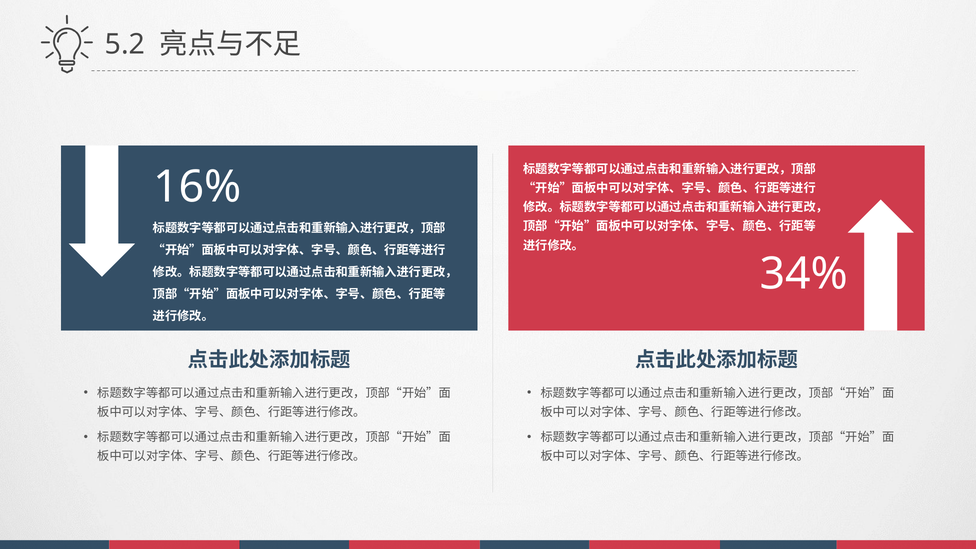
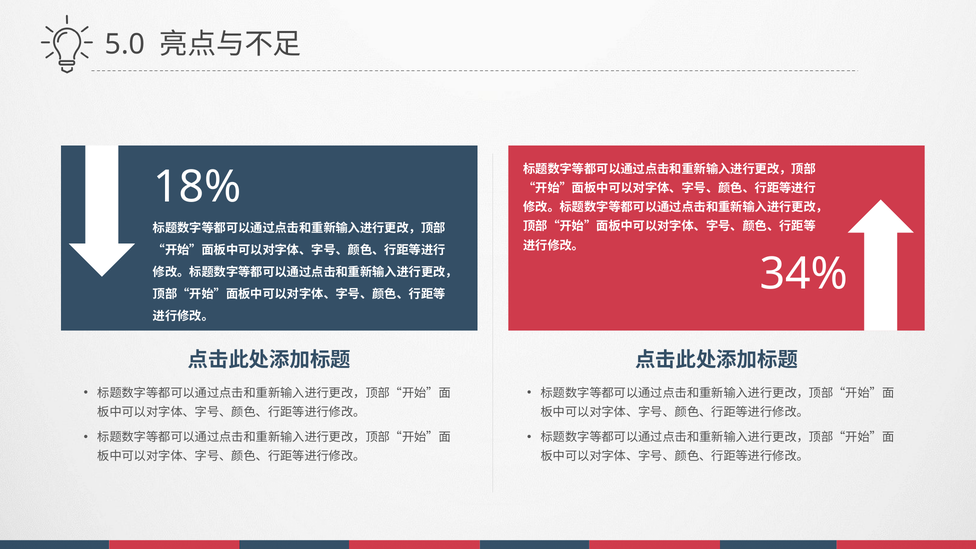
5.2: 5.2 -> 5.0 (125, 44)
16%: 16% -> 18% (197, 187)
